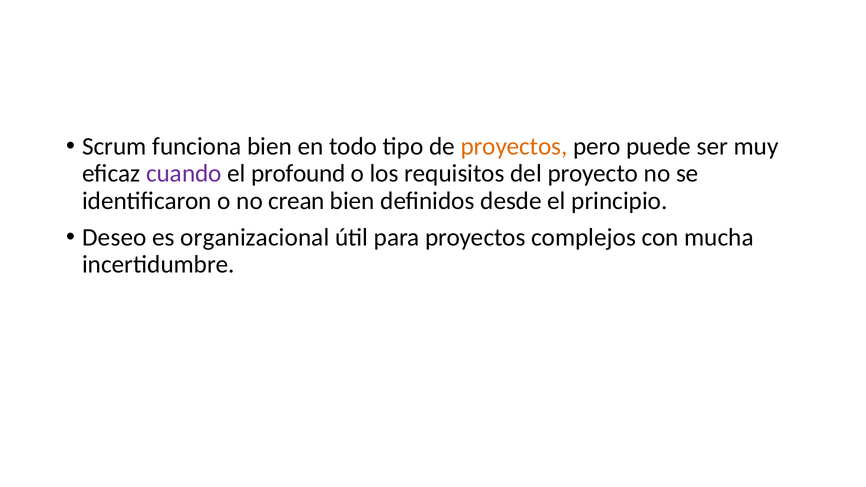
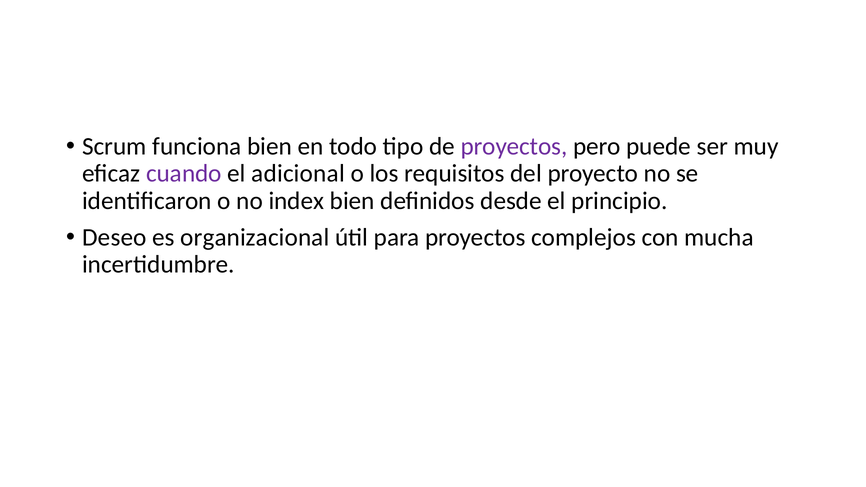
proyectos colour: orange -> purple (514, 146)
profound: profound -> adicional (298, 174)
crean: crean -> index (296, 201)
